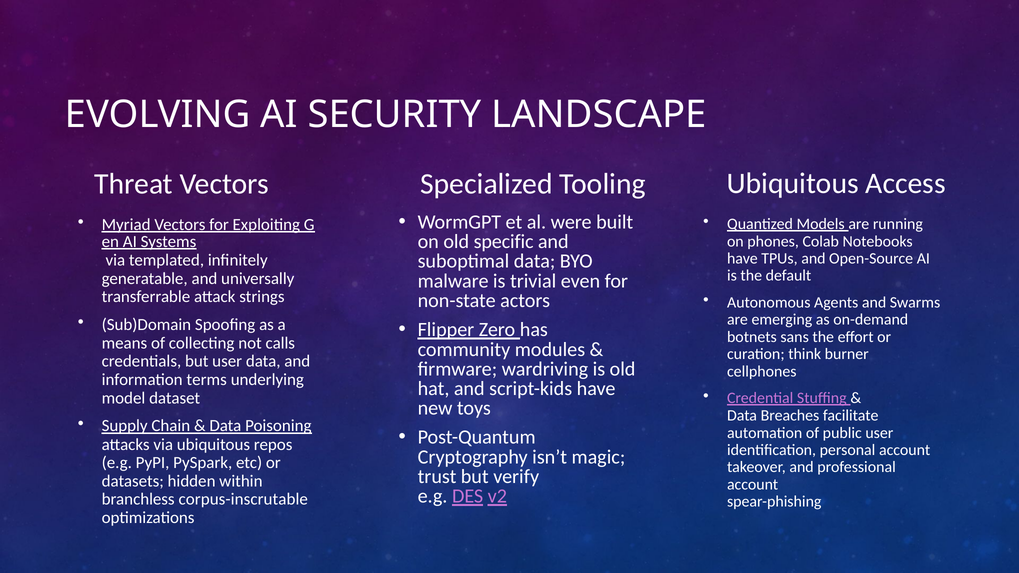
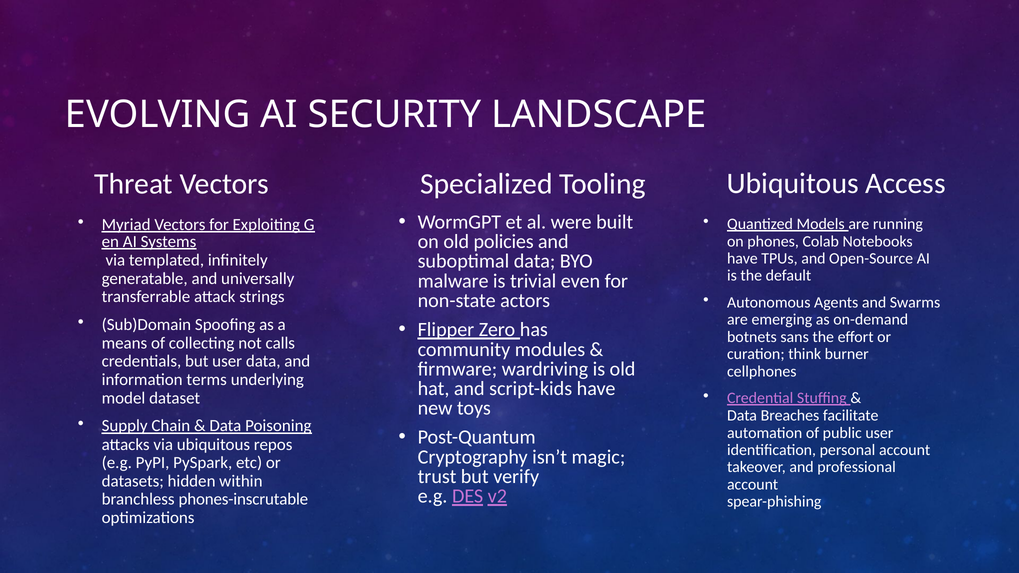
specific: specific -> policies (504, 242)
corpus-inscrutable: corpus-inscrutable -> phones-inscrutable (243, 500)
